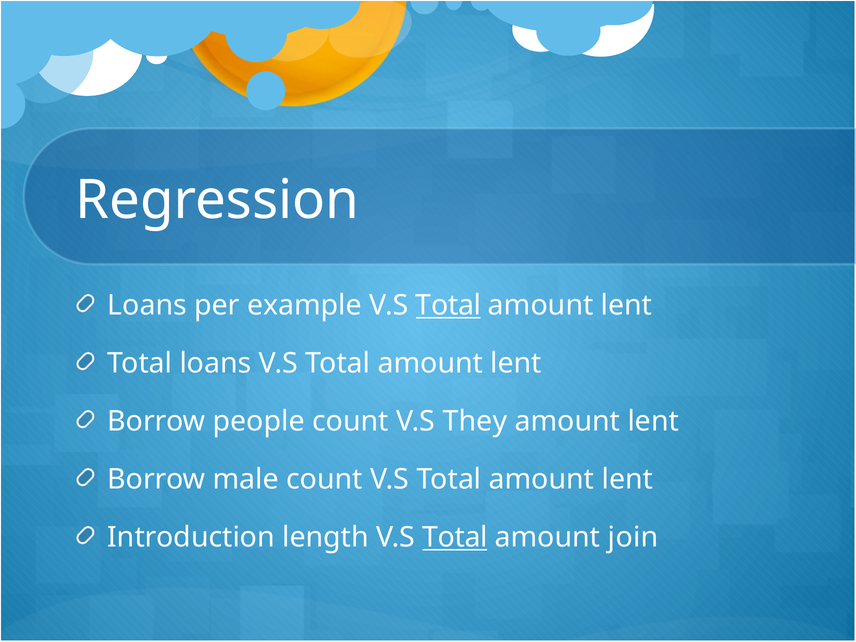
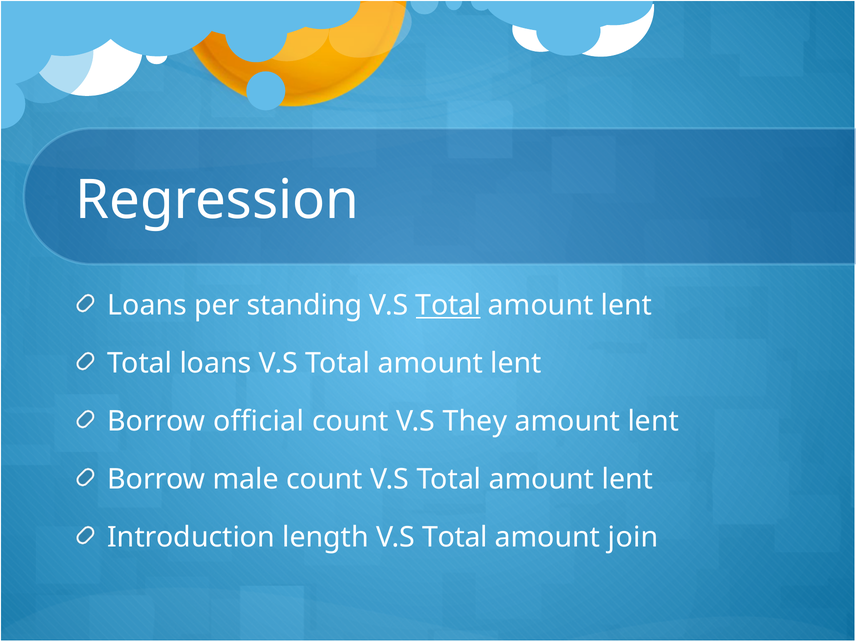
example: example -> standing (305, 305)
people: people -> official (259, 421)
Total underline: present -> none (455, 538)
